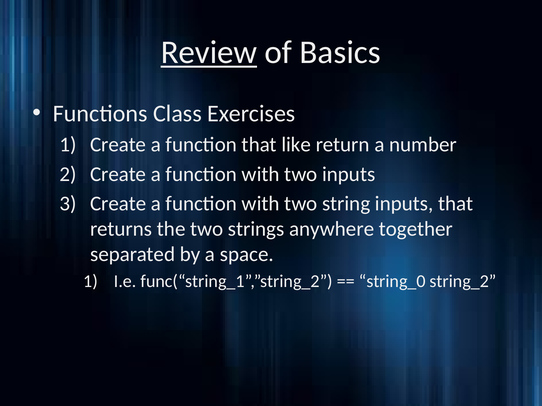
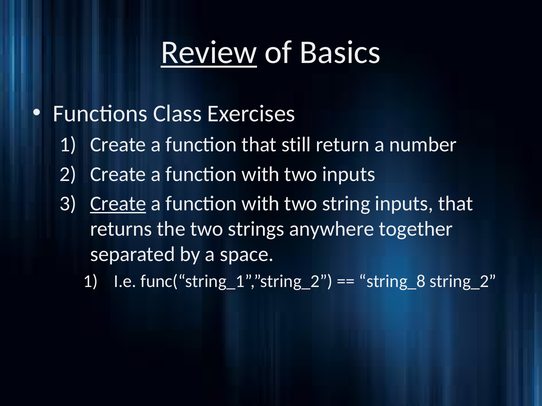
like: like -> still (296, 145)
Create underline: none -> present (118, 204)
string_0: string_0 -> string_8 (392, 281)
